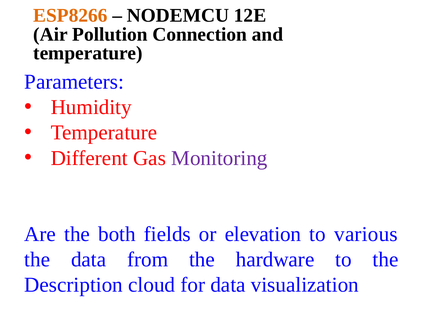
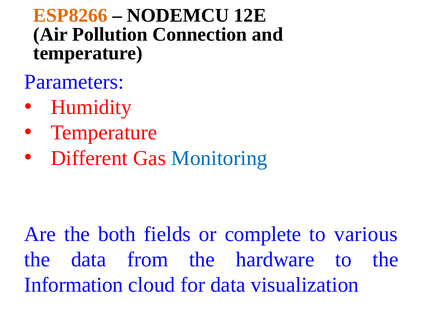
Monitoring colour: purple -> blue (219, 158)
elevation: elevation -> complete (263, 234)
Description: Description -> Information (74, 285)
